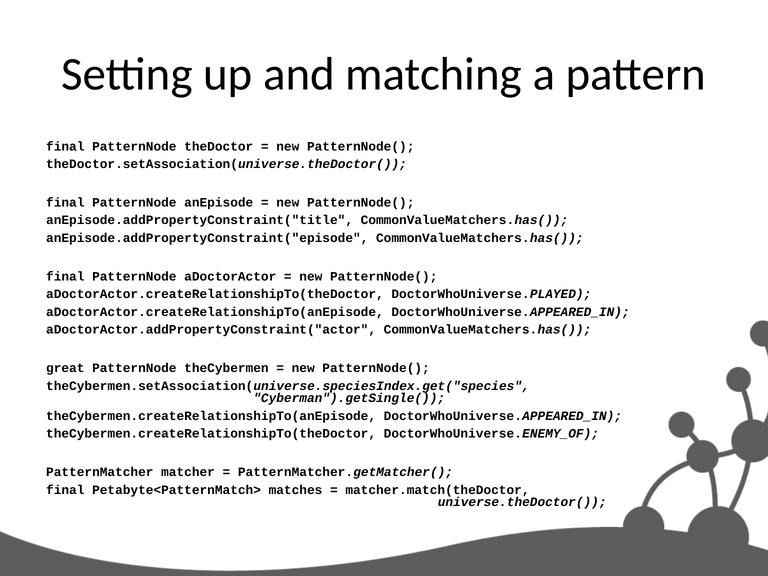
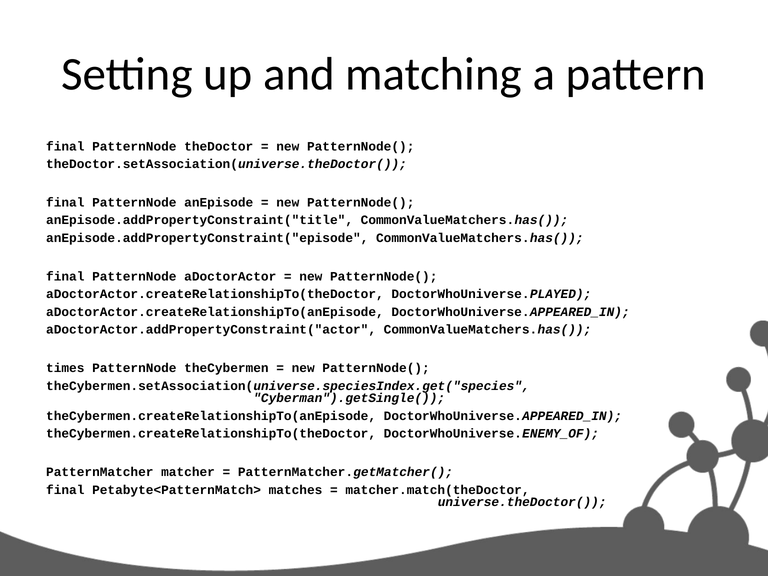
great: great -> times (65, 368)
